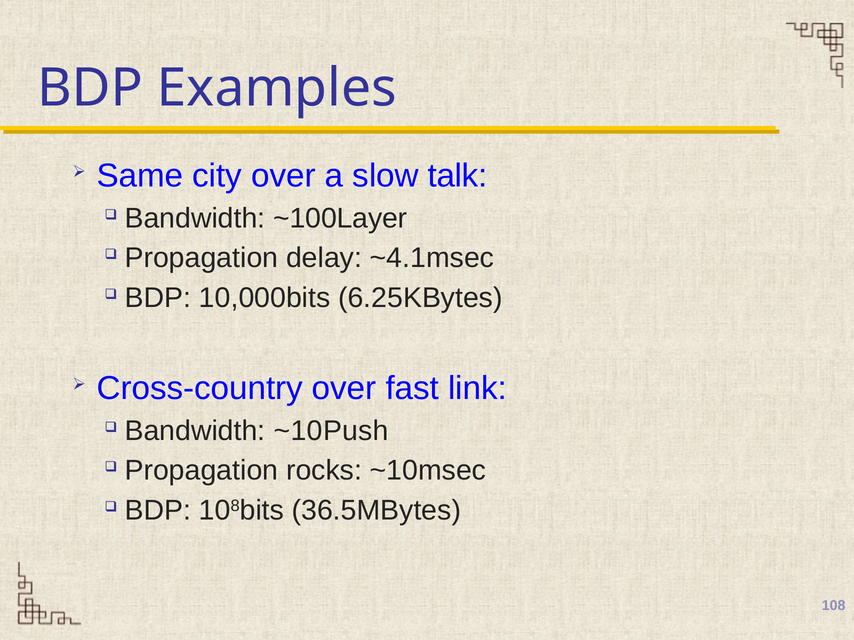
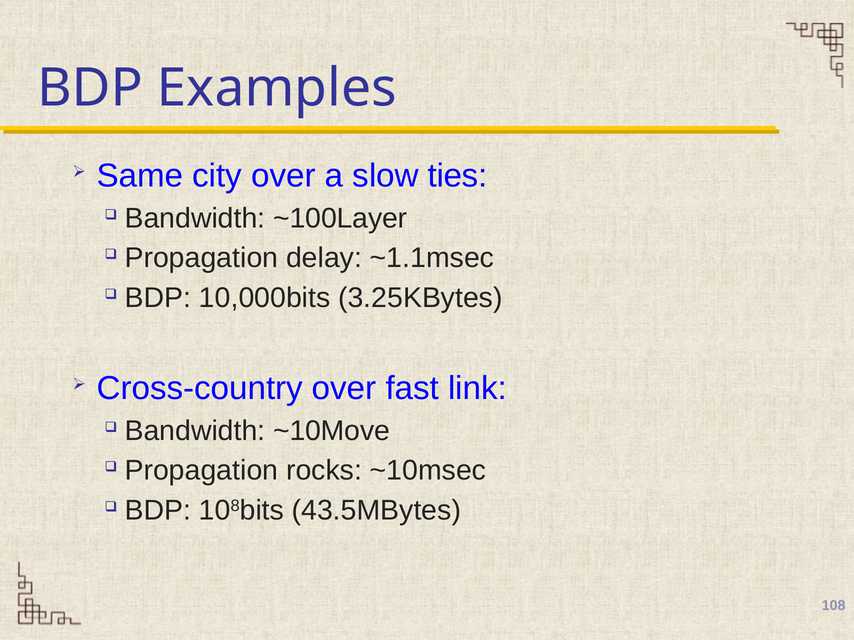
talk: talk -> ties (458, 176)
~4.1msec: ~4.1msec -> ~1.1msec (432, 258)
6.25KBytes: 6.25KBytes -> 3.25KBytes (420, 298)
~10Push: ~10Push -> ~10Move (332, 431)
36.5MBytes: 36.5MBytes -> 43.5MBytes (376, 511)
